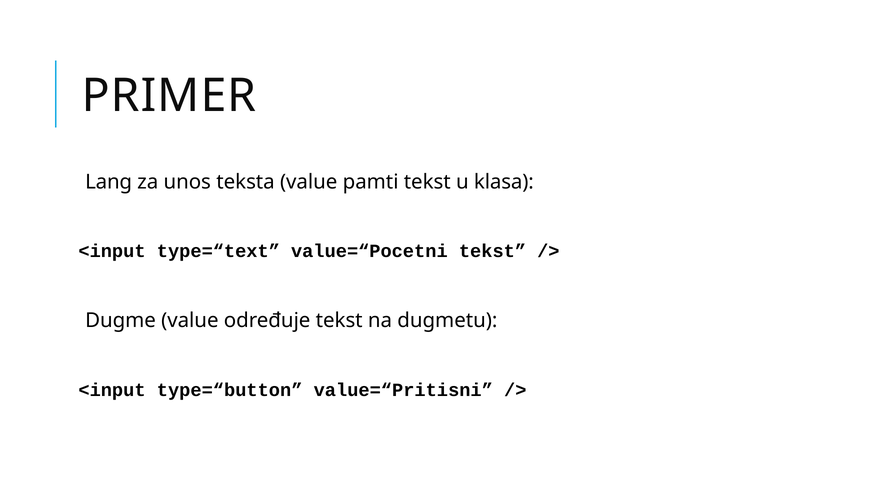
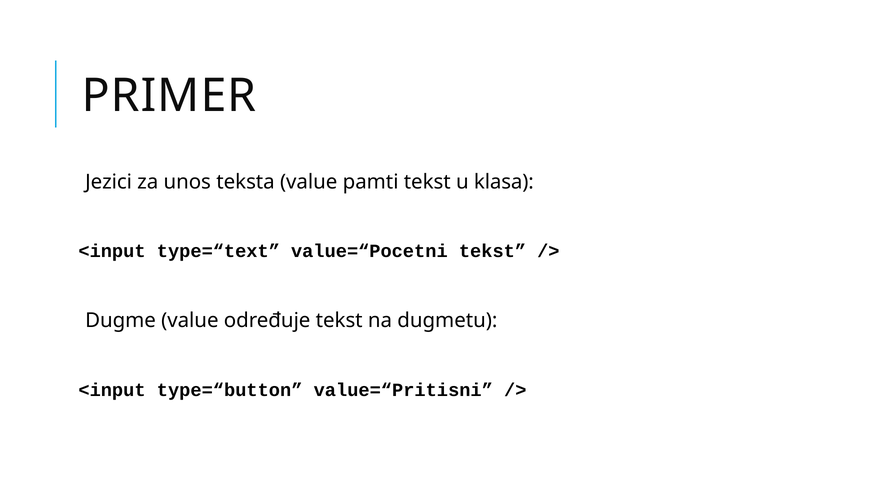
Lang: Lang -> Jezici (109, 182)
